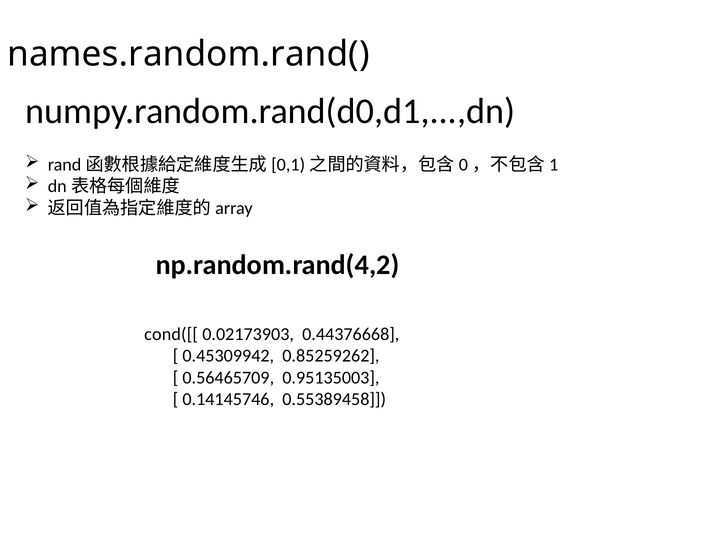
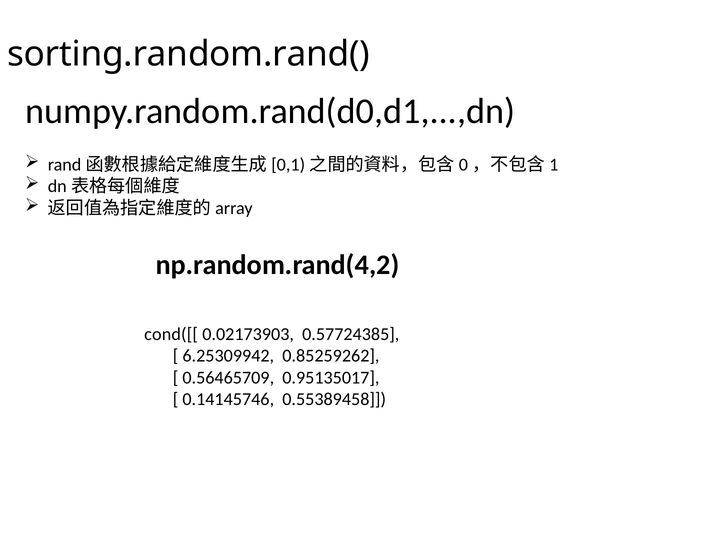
names.random.rand(: names.random.rand( -> sorting.random.rand( (189, 54)
0.44376668: 0.44376668 -> 0.57724385 (351, 334)
0.45309942: 0.45309942 -> 6.25309942 (228, 356)
0.95135003: 0.95135003 -> 0.95135017 (331, 378)
